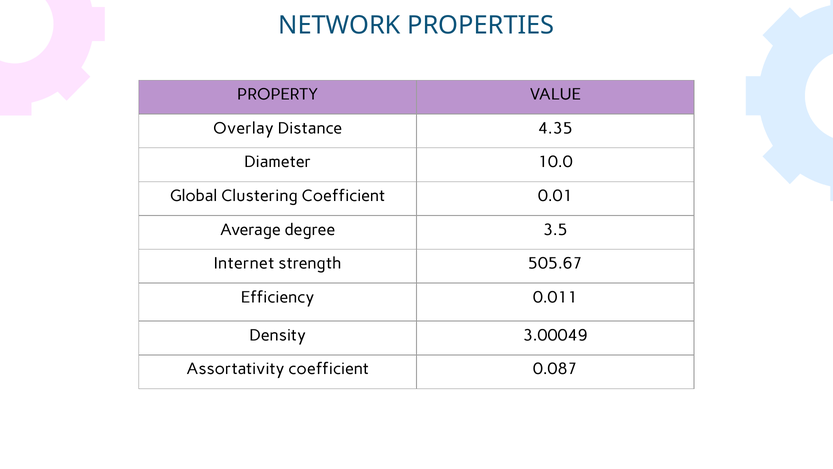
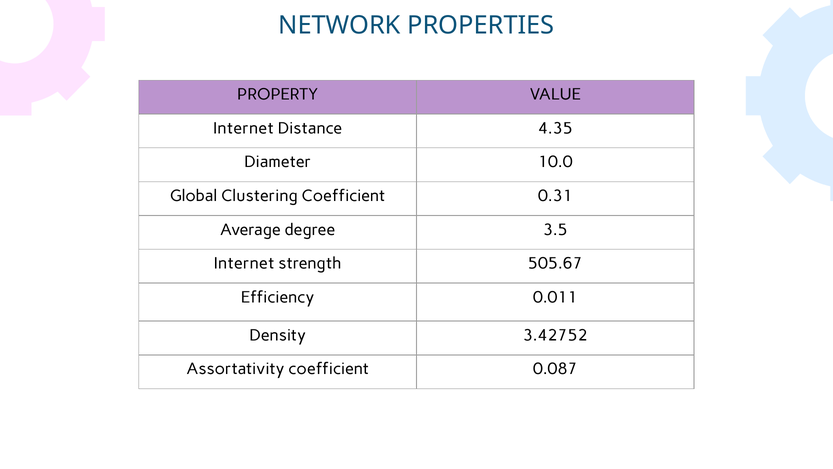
Overlay: Overlay -> Internet (243, 128)
0.01: 0.01 -> 0.31 (555, 196)
3.00049: 3.00049 -> 3.42752 (555, 335)
